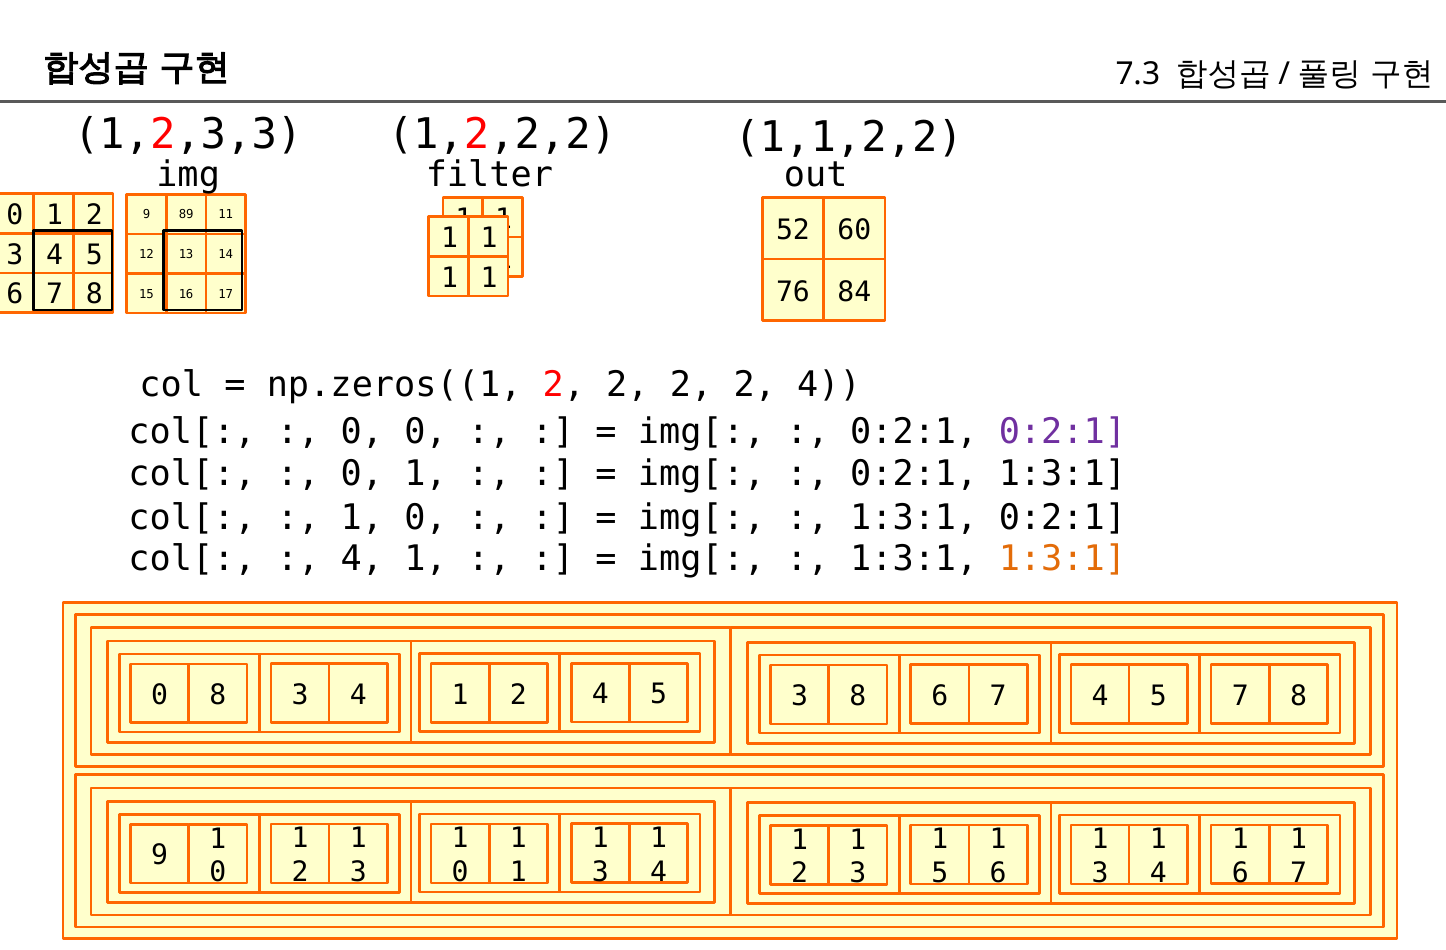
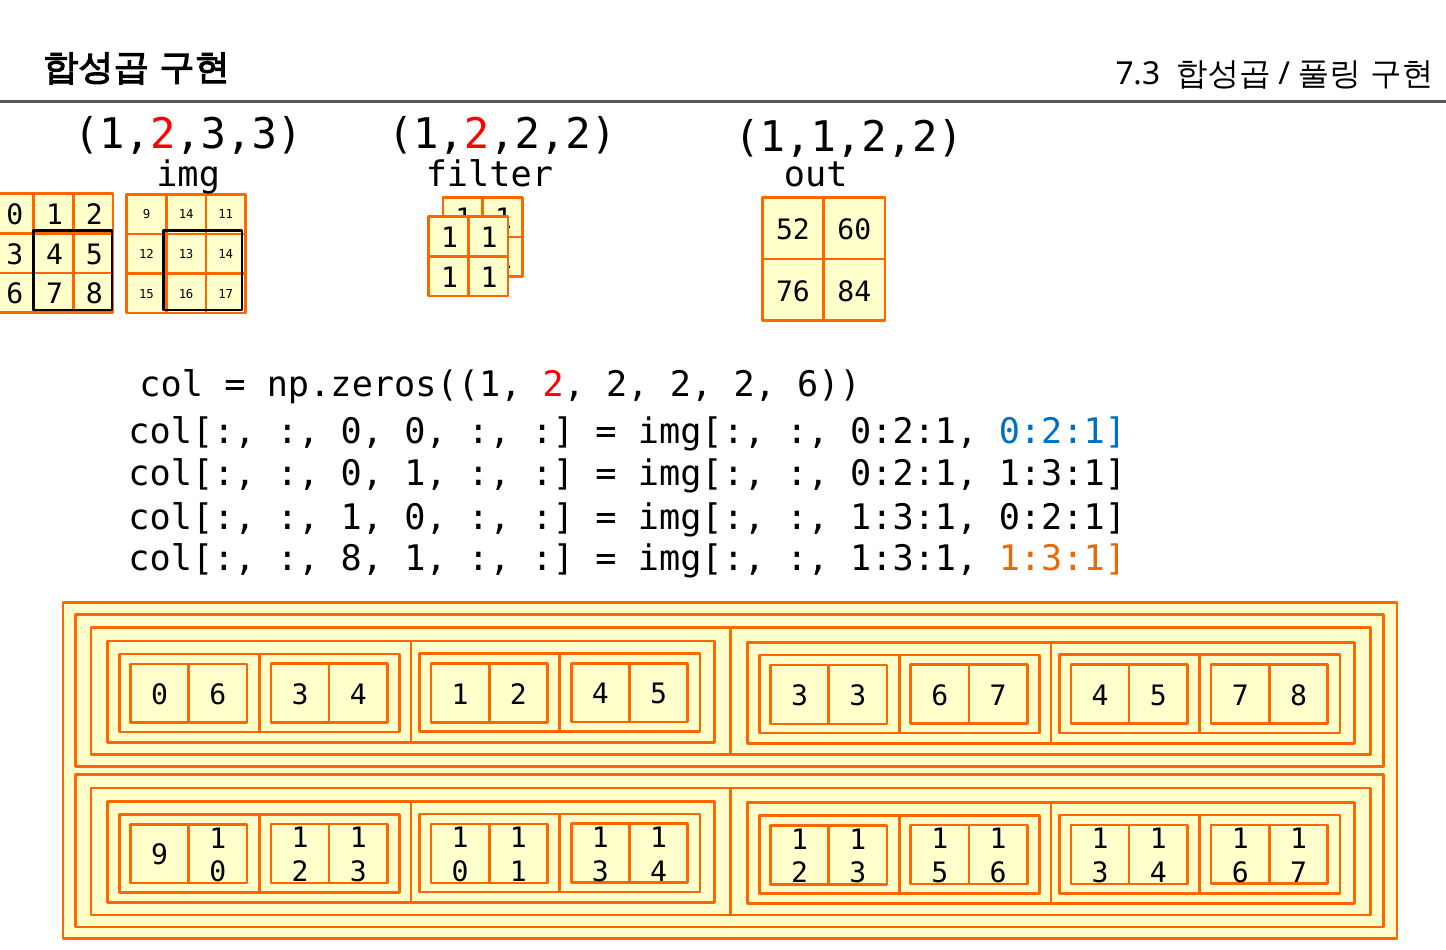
9 89: 89 -> 14 (186, 215)
2 2 4: 4 -> 6 (829, 385)
0:2:1 colour: purple -> blue (1062, 432)
4: 4 -> 8 (362, 559)
0 8: 8 -> 6 (218, 695)
3 8: 8 -> 3 (858, 696)
